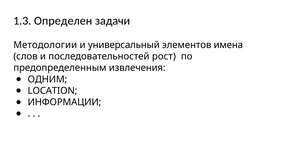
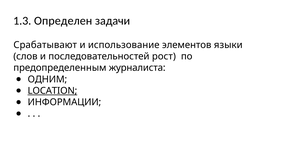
Методологии: Методологии -> Срабатывают (45, 45)
универсальный: универсальный -> использование (124, 45)
имена: имена -> языки (228, 45)
извлечения: извлечения -> журналиста (137, 68)
LOCATION underline: none -> present (52, 91)
